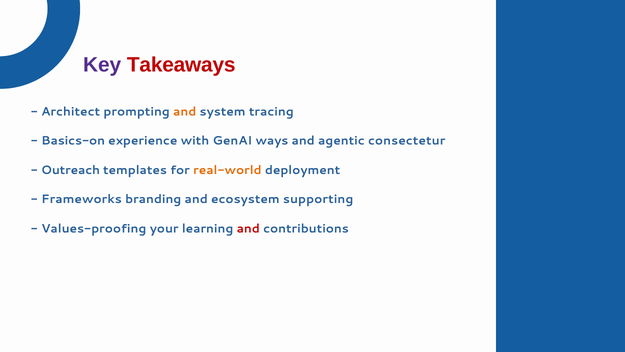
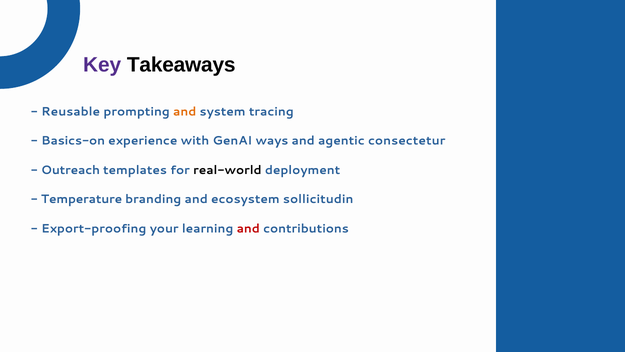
Takeaways colour: red -> black (181, 65)
Architect: Architect -> Reusable (71, 111)
real-world colour: orange -> black (227, 170)
Frameworks: Frameworks -> Temperature (82, 199)
supporting: supporting -> sollicitudin (318, 199)
Values-proofing: Values-proofing -> Export-proofing (94, 228)
